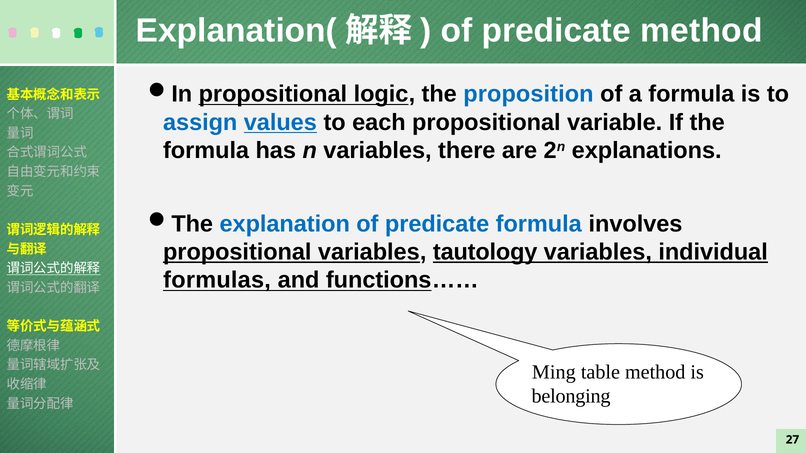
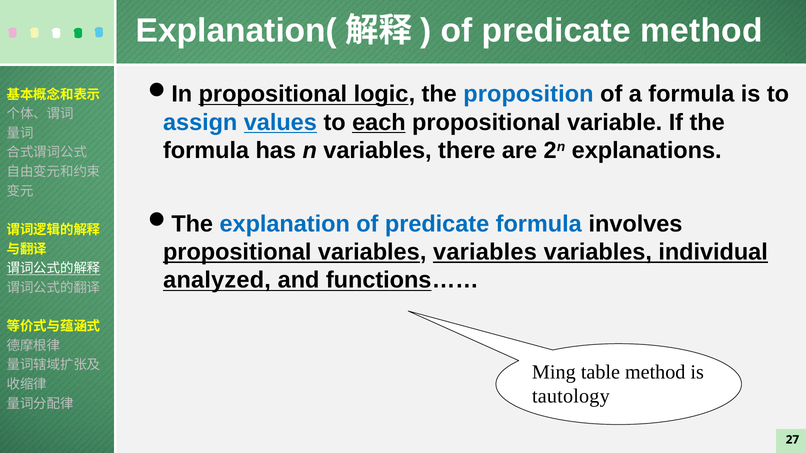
each underline: none -> present (379, 123)
propositional variables tautology: tautology -> variables (485, 252)
formulas: formulas -> analyzed (217, 280)
belonging: belonging -> tautology (571, 396)
